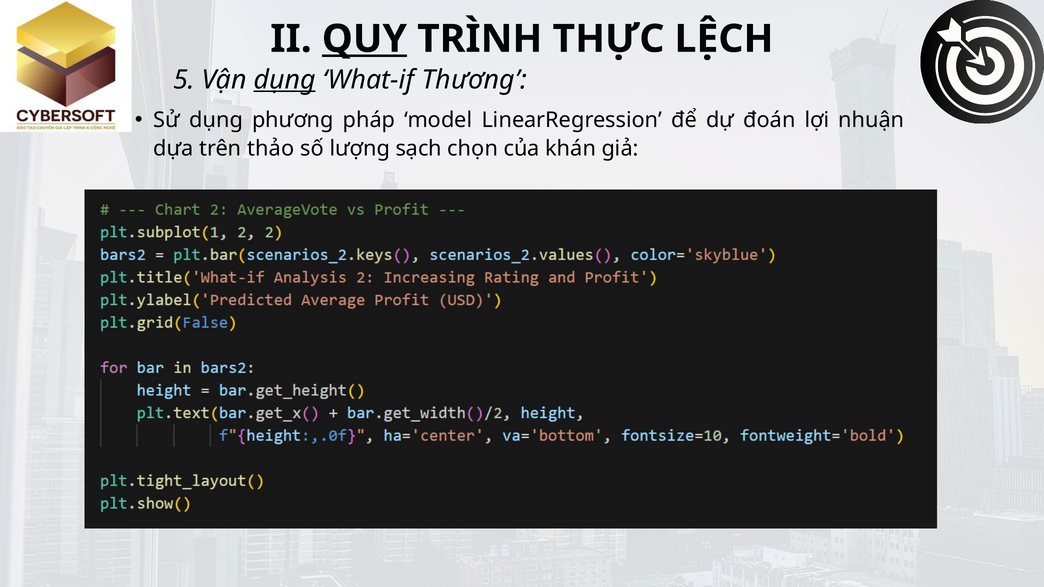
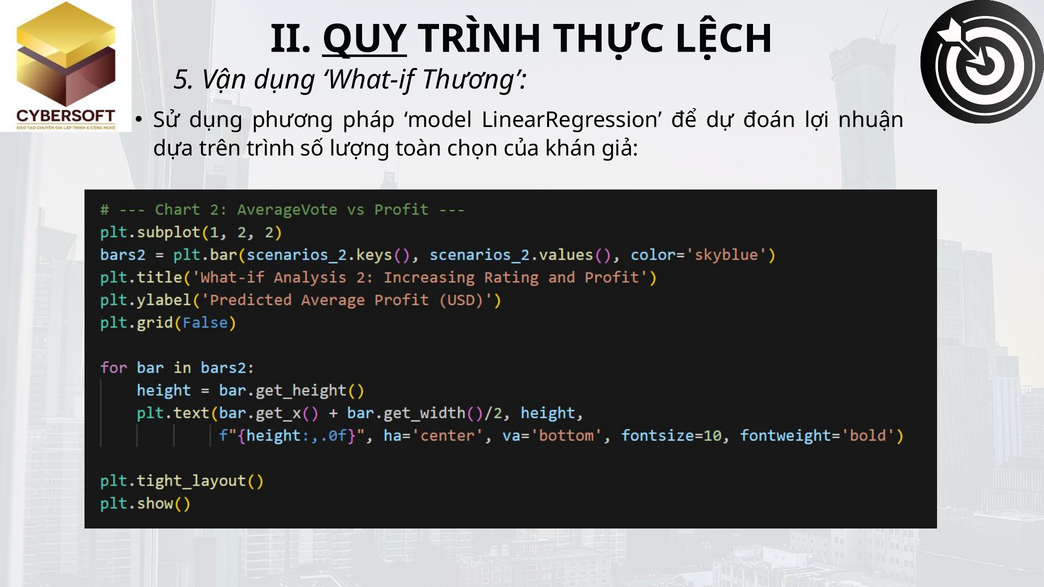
dụng underline: present -> none (285, 80)
trên thảo: thảo -> trình (271, 148)
sạch: sạch -> toàn (419, 148)
